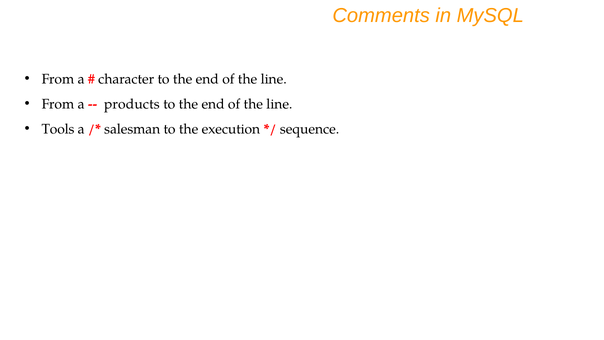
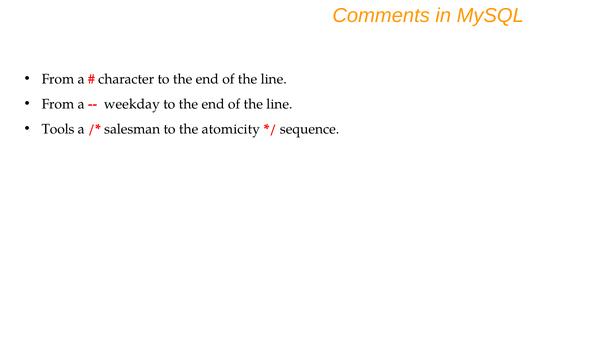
products: products -> weekday (132, 104)
execution: execution -> atomicity (231, 129)
